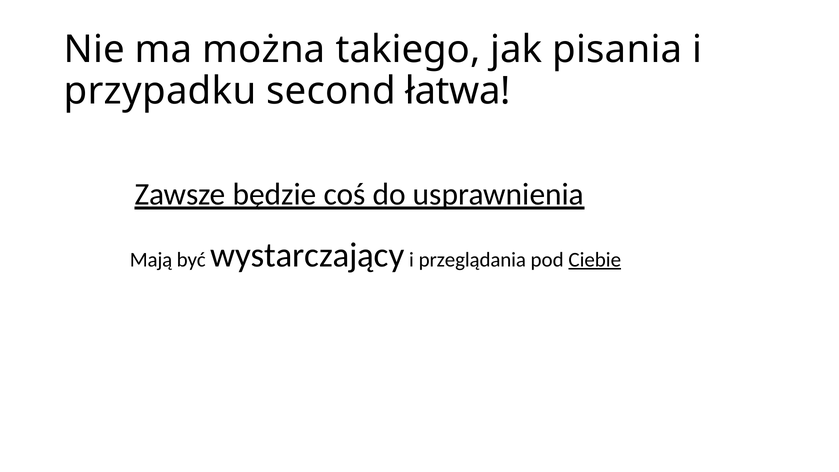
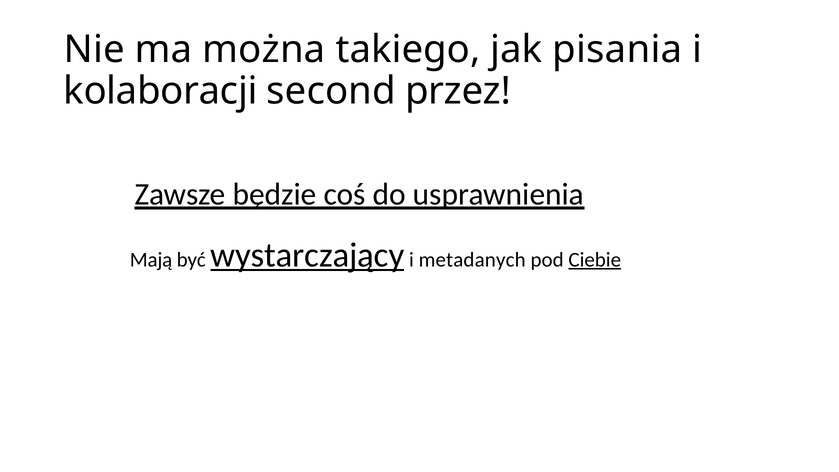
przypadku: przypadku -> kolaboracji (160, 91)
łatwa: łatwa -> przez (458, 91)
wystarczający underline: none -> present (307, 255)
przeglądania: przeglądania -> metadanych (472, 260)
